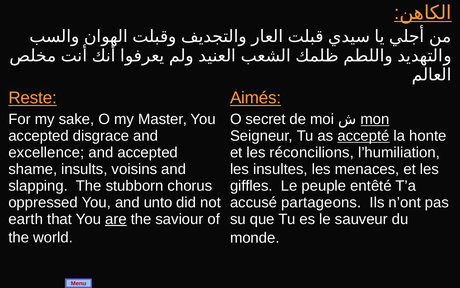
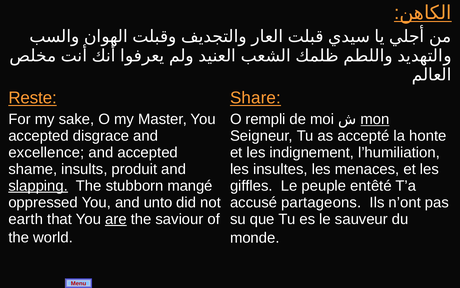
Aimés: Aimés -> Share (255, 98)
secret: secret -> rempli (266, 119)
accepté underline: present -> none (363, 136)
réconcilions: réconcilions -> indignement (312, 152)
voisins: voisins -> produit (134, 169)
slapping underline: none -> present (38, 185)
chorus: chorus -> mangé (190, 185)
